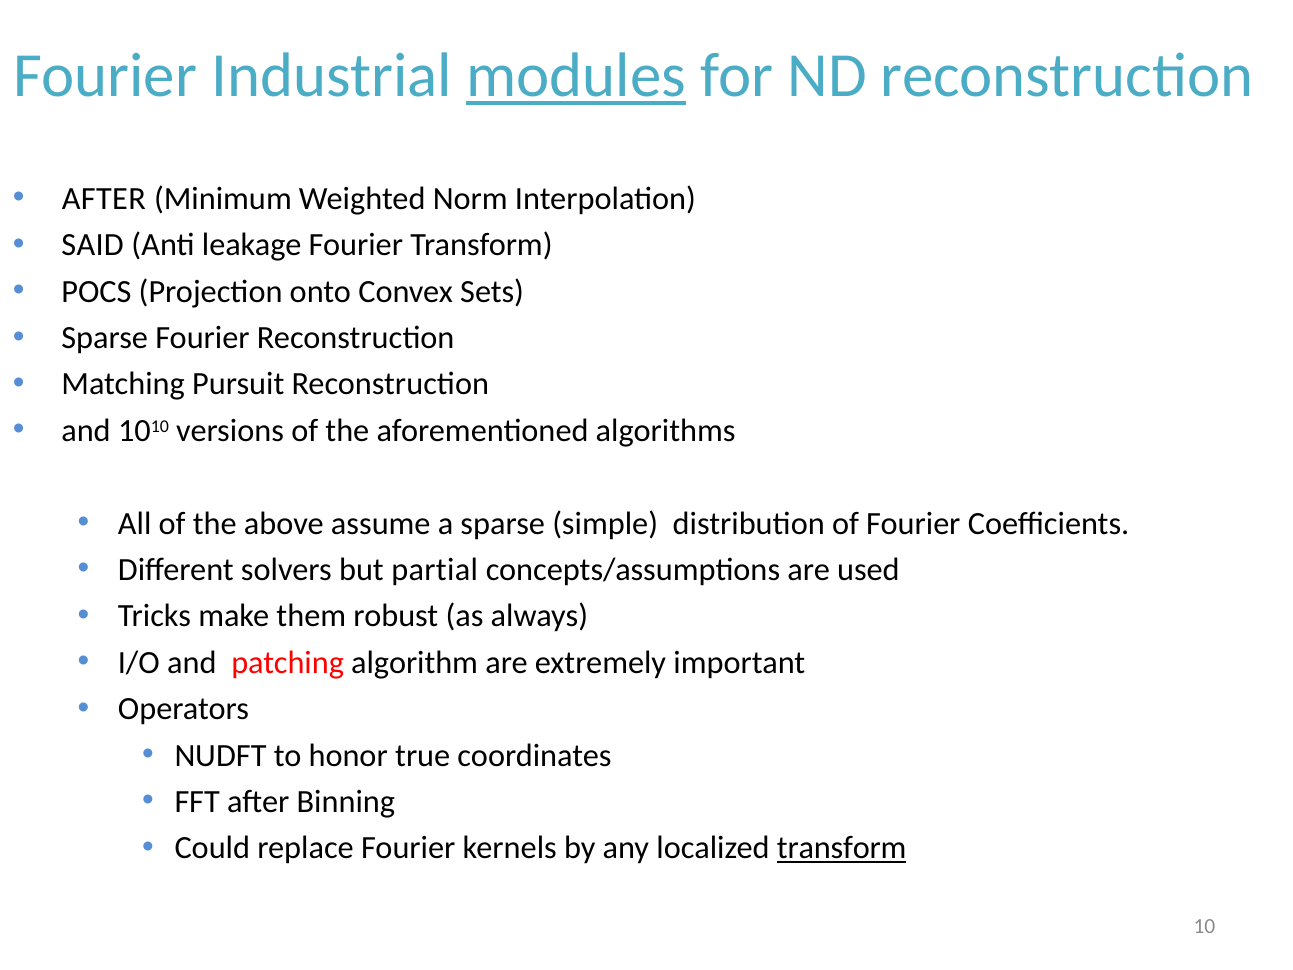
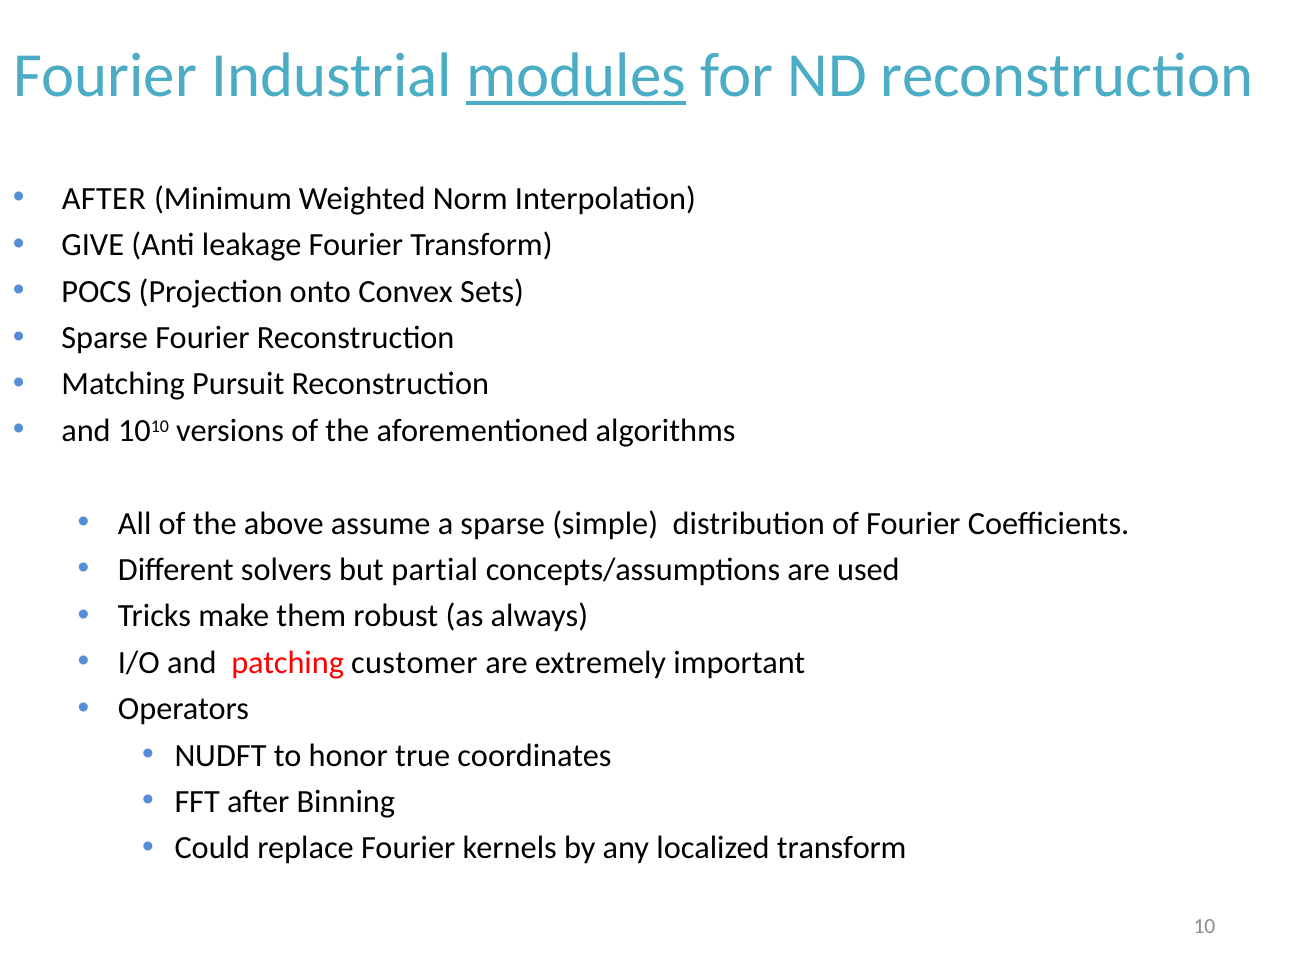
SAID: SAID -> GIVE (93, 245)
algorithm: algorithm -> customer (414, 662)
transform underline: present -> none (842, 848)
